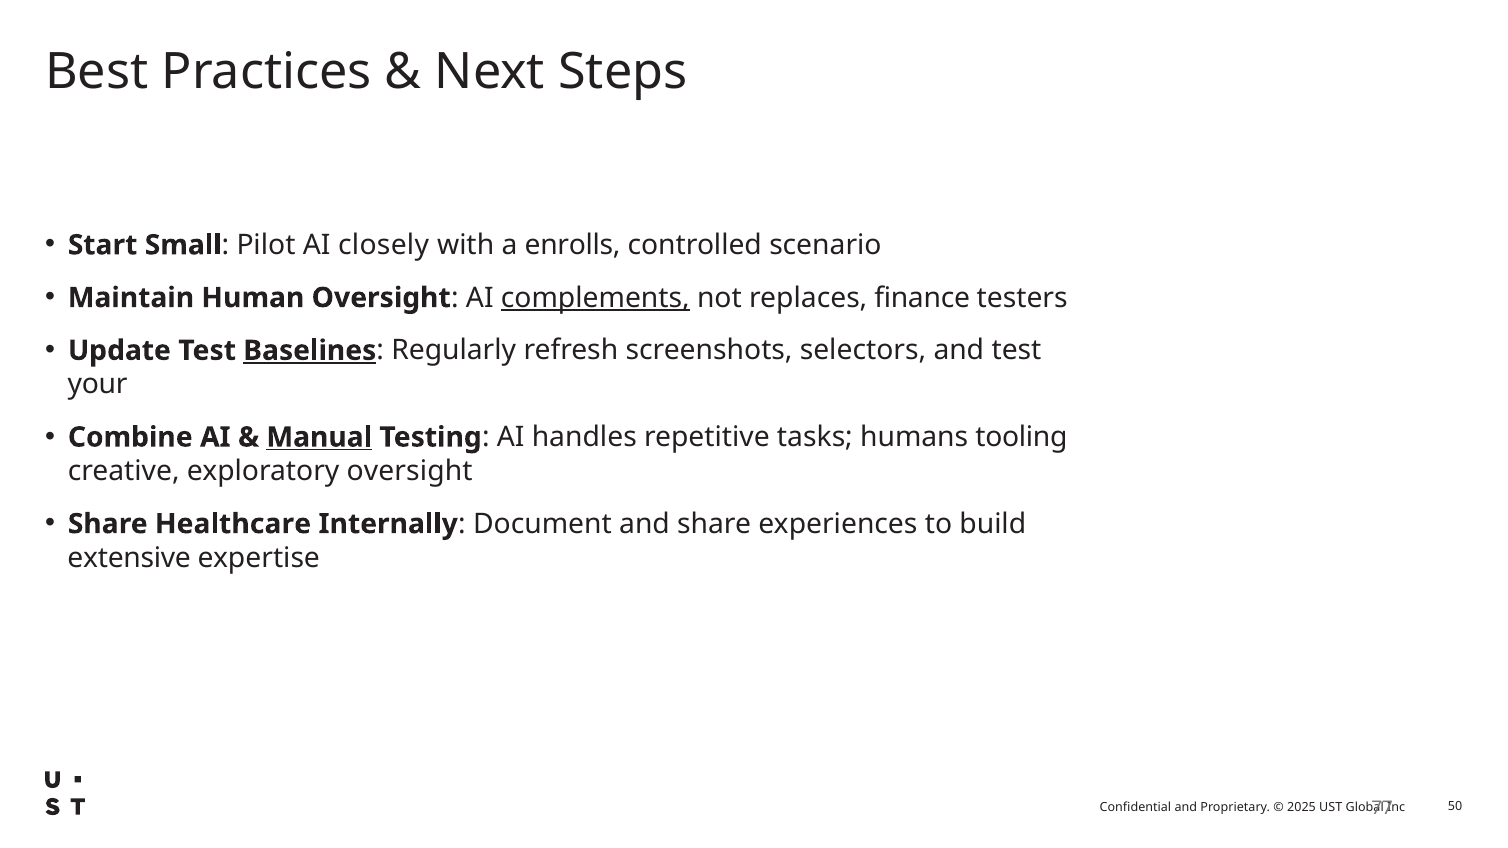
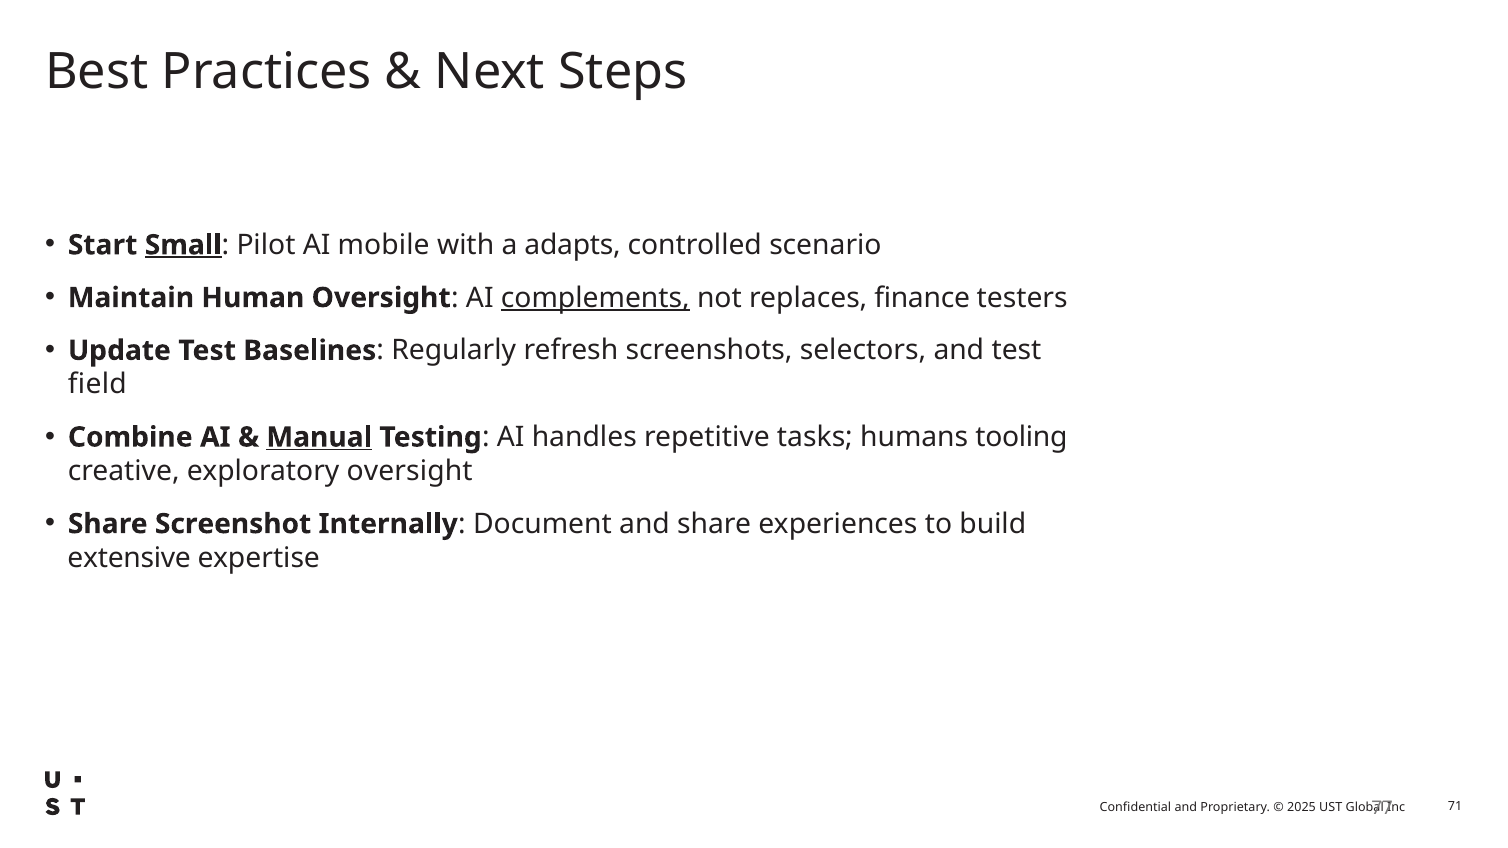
Small underline: none -> present (183, 245)
closely: closely -> mobile (384, 245)
enrolls: enrolls -> adapts (573, 245)
Baselines underline: present -> none (310, 351)
your: your -> field (97, 385)
Healthcare: Healthcare -> Screenshot (233, 524)
50: 50 -> 71 (1455, 806)
